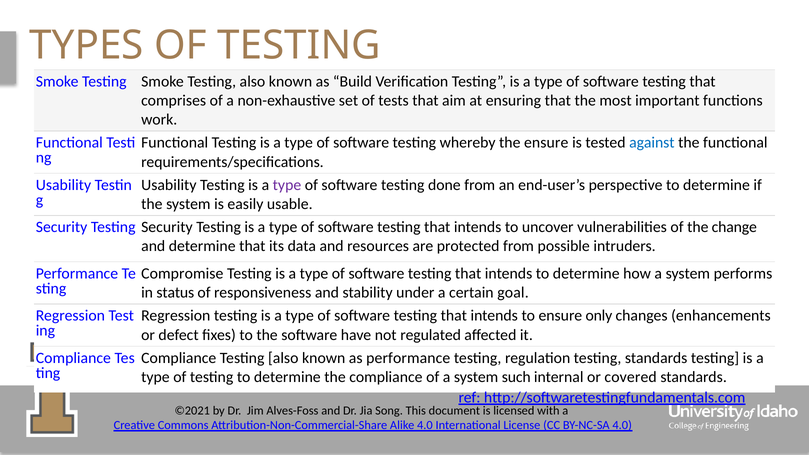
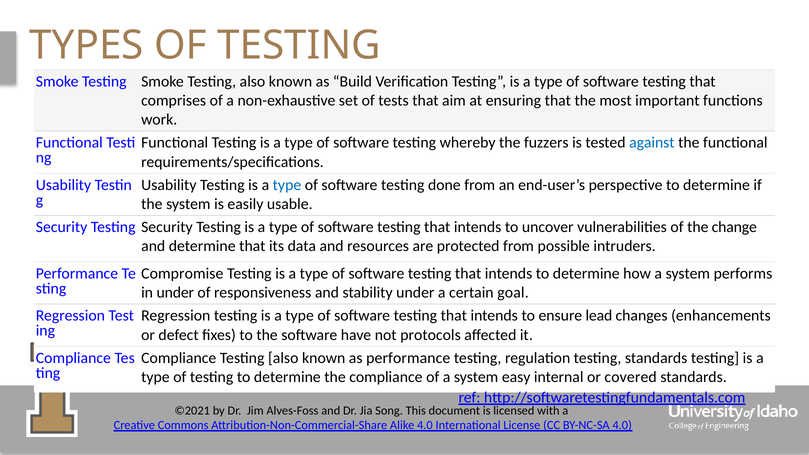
the ensure: ensure -> fuzzers (546, 143)
type colour: purple -> blue (287, 185)
in status: status -> under (175, 293)
only: only -> lead (599, 316)
regulated: regulated -> protocols (431, 335)
such: such -> easy (516, 377)
